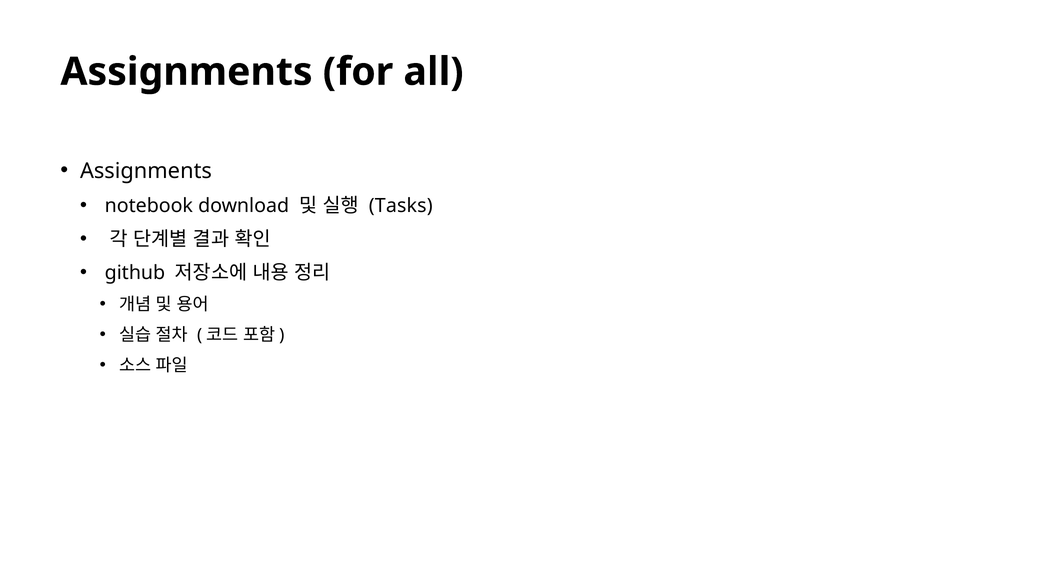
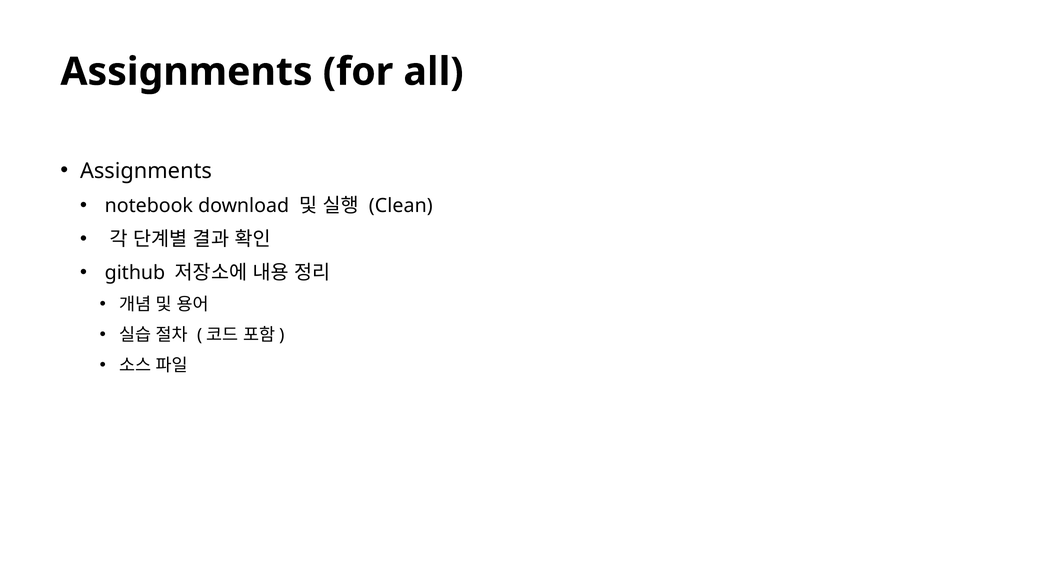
Tasks: Tasks -> Clean (401, 206)
